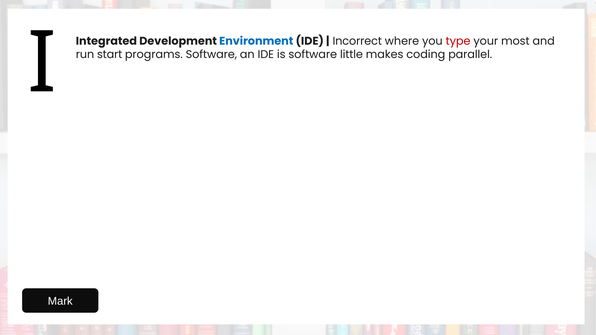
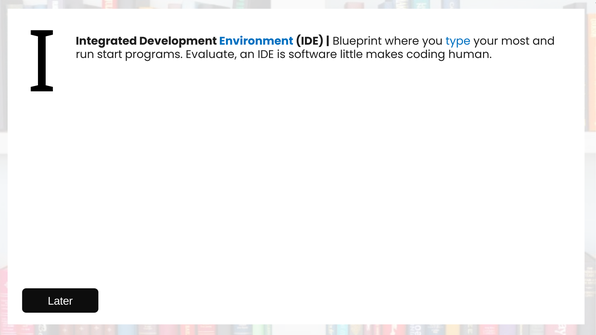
Incorrect: Incorrect -> Blueprint (357, 41)
type colour: red -> blue (458, 41)
programs Software: Software -> Evaluate (211, 55)
parallel: parallel -> human (470, 55)
Mark: Mark -> Later (60, 302)
